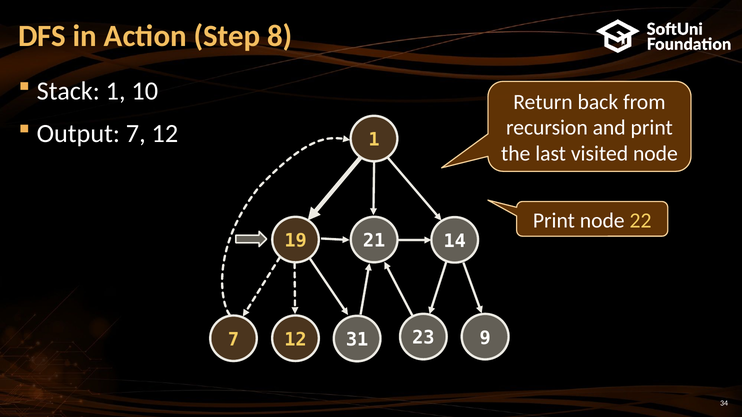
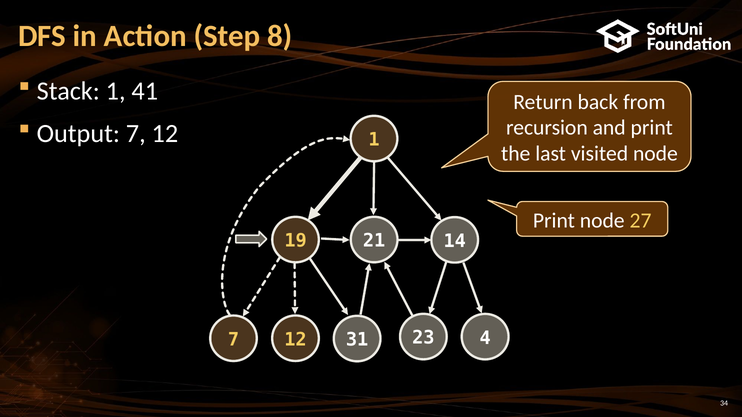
10: 10 -> 41 (145, 91)
22: 22 -> 27 (641, 221)
9: 9 -> 4 (485, 338)
